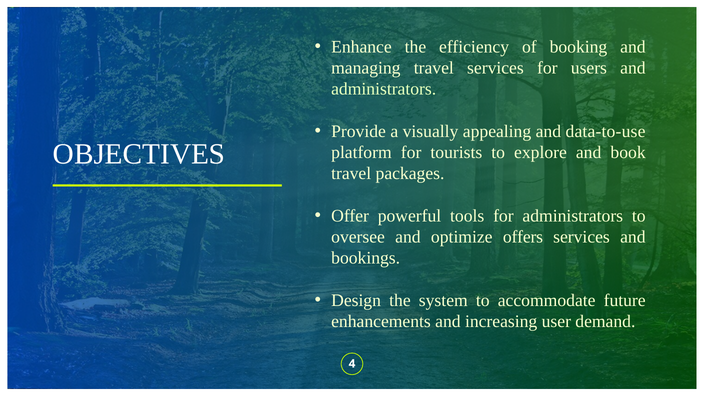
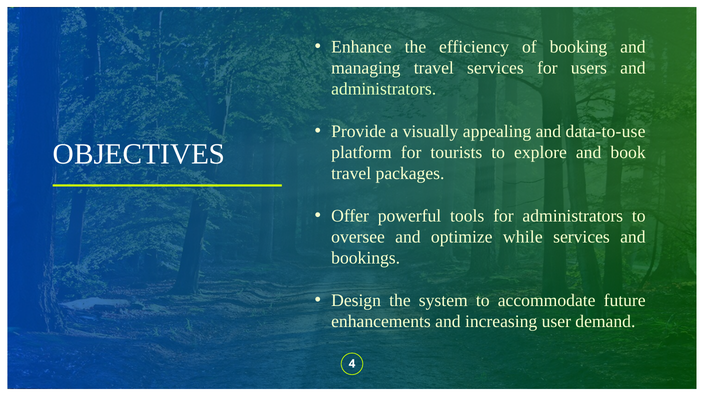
offers: offers -> while (523, 237)
